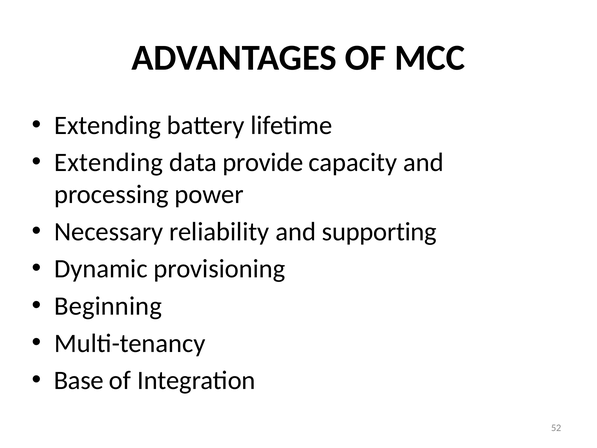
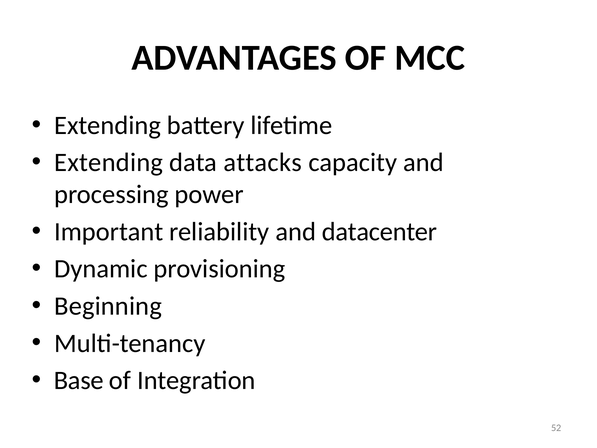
provide: provide -> attacks (263, 162)
Necessary: Necessary -> Important (109, 232)
supporting: supporting -> datacenter (379, 232)
